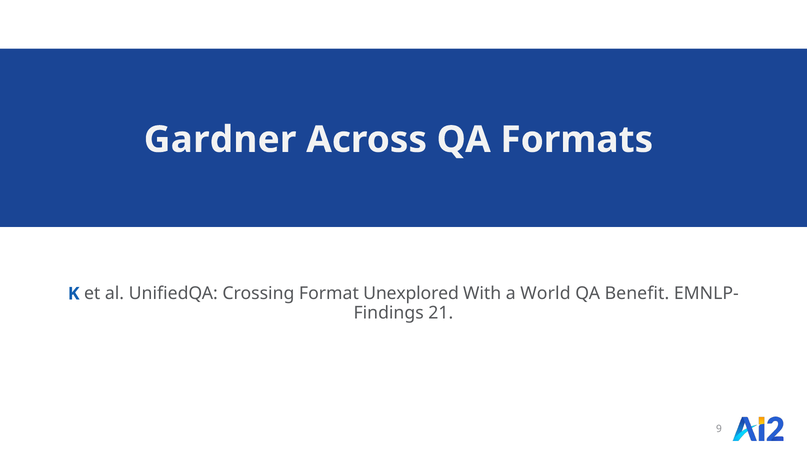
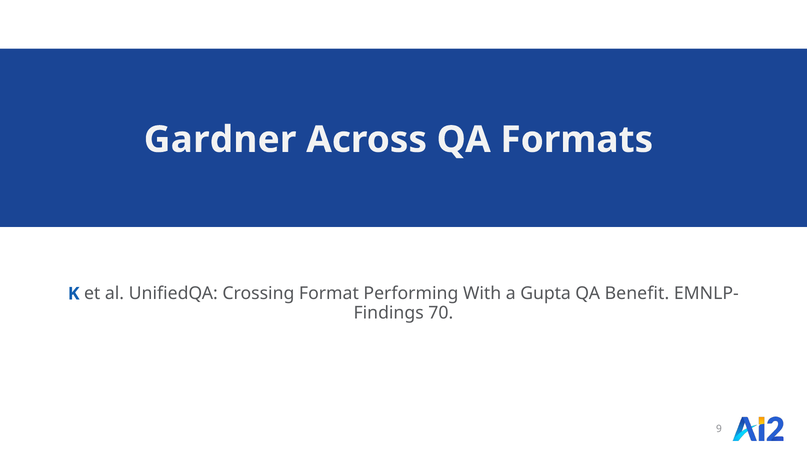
Unexplored: Unexplored -> Performing (411, 294)
World: World -> Gupta (546, 294)
21: 21 -> 70 (441, 313)
